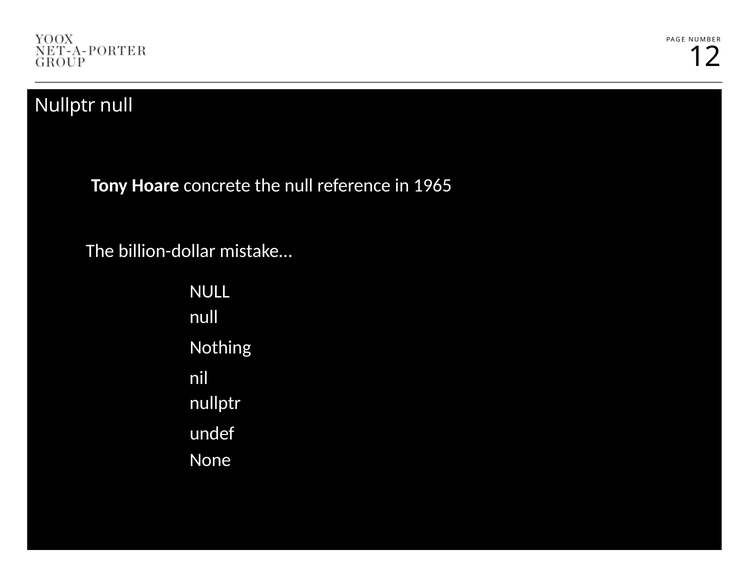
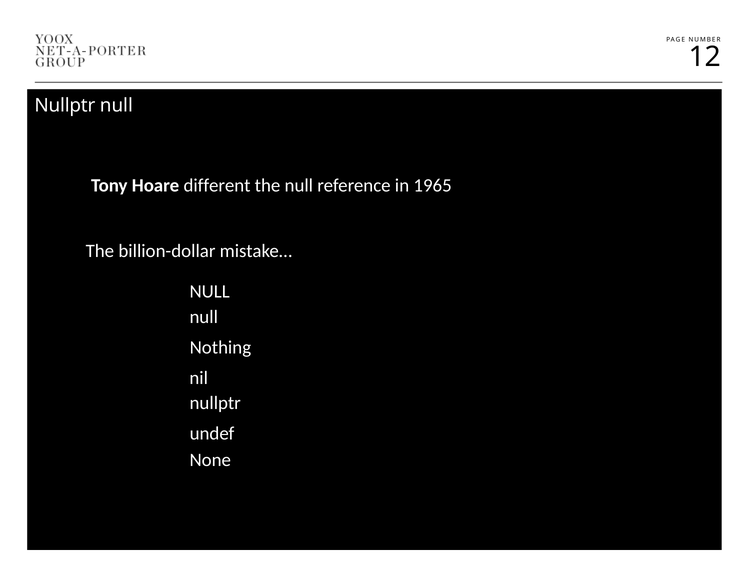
concrete: concrete -> different (217, 186)
